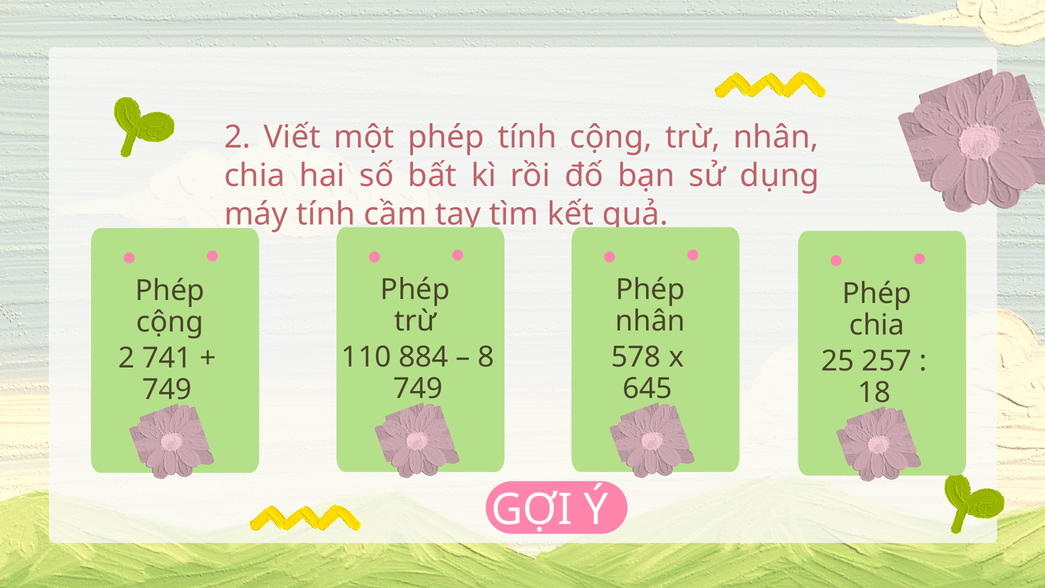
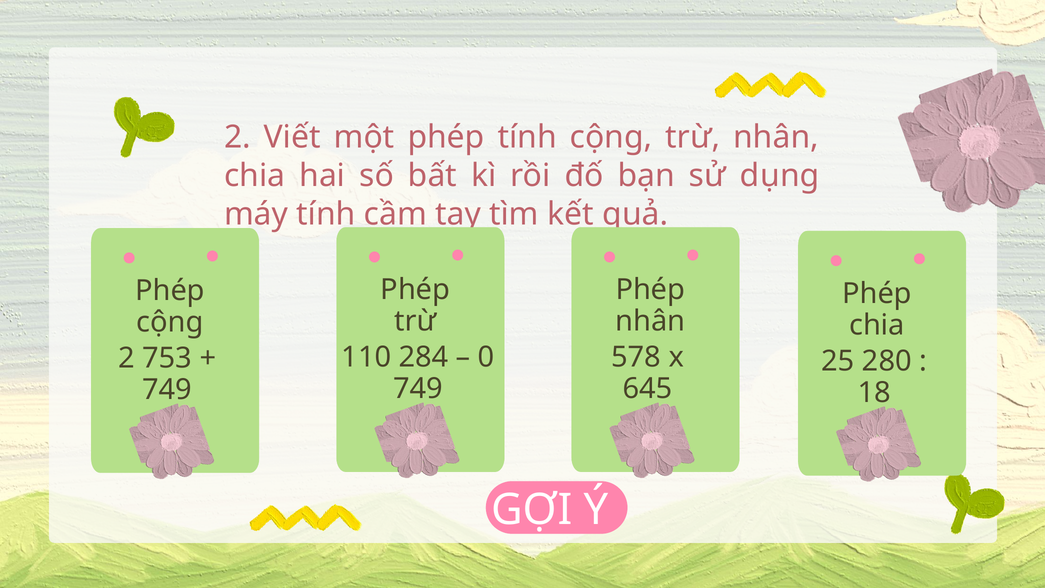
884: 884 -> 284 (424, 357)
8: 8 -> 0 (486, 357)
741: 741 -> 753 (167, 358)
257: 257 -> 280 (887, 361)
